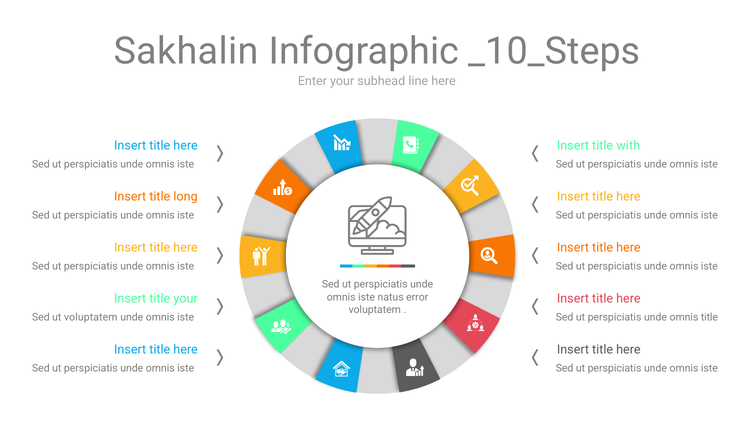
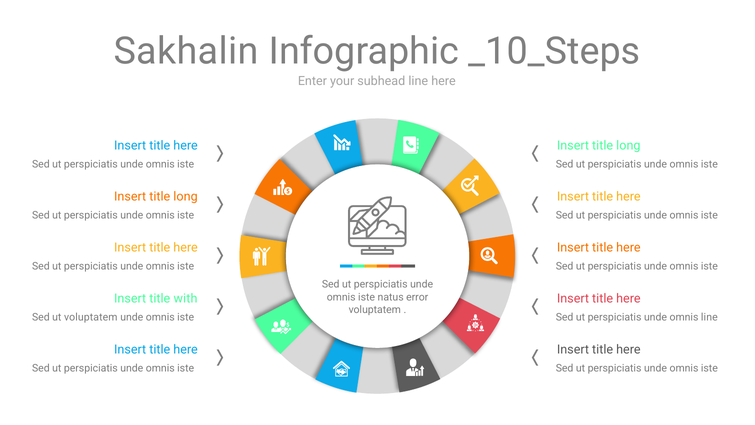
with: with -> long (628, 145)
title your: your -> with (185, 298)
omnis title: title -> line (709, 317)
